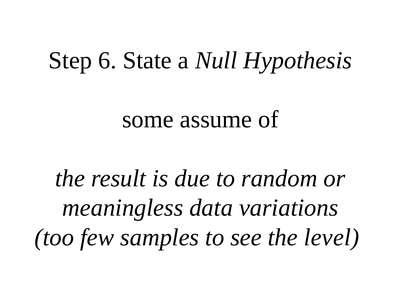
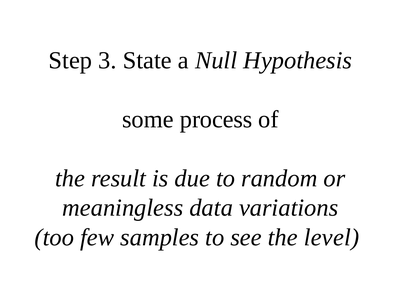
6: 6 -> 3 (107, 60)
assume: assume -> process (216, 119)
